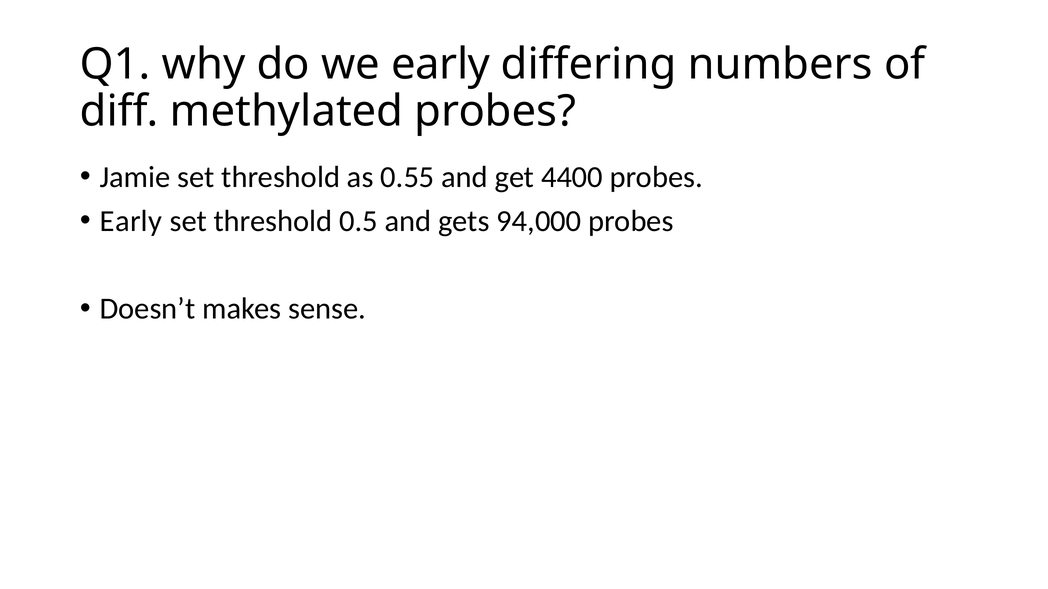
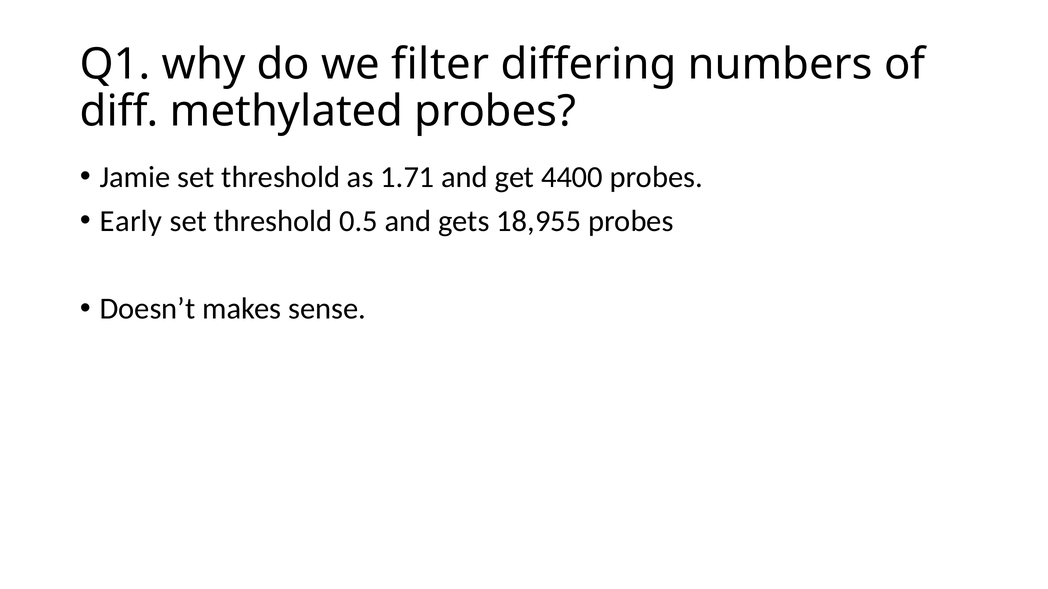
we early: early -> filter (440, 64)
0.55: 0.55 -> 1.71 (407, 177)
94,000: 94,000 -> 18,955 (539, 221)
